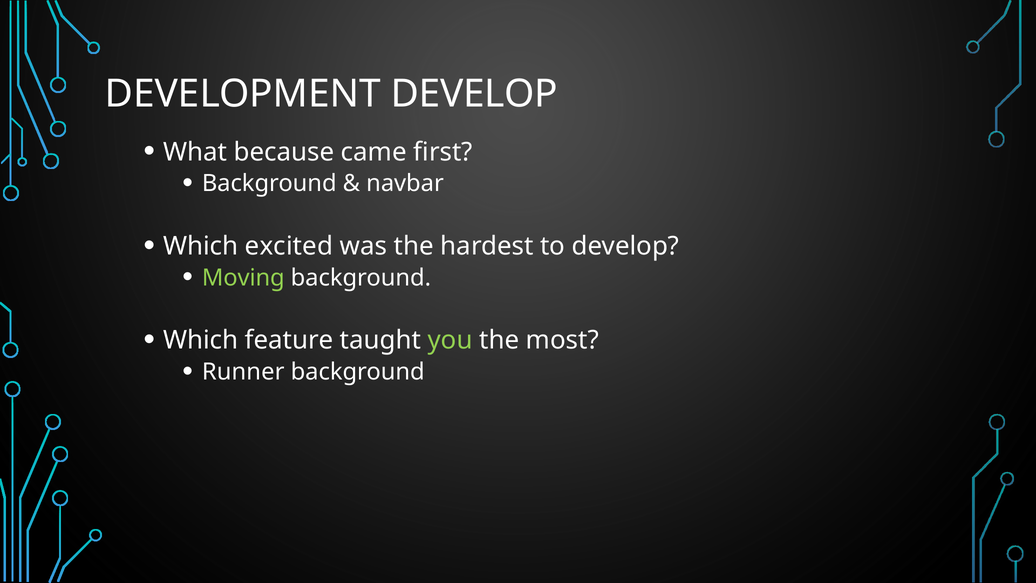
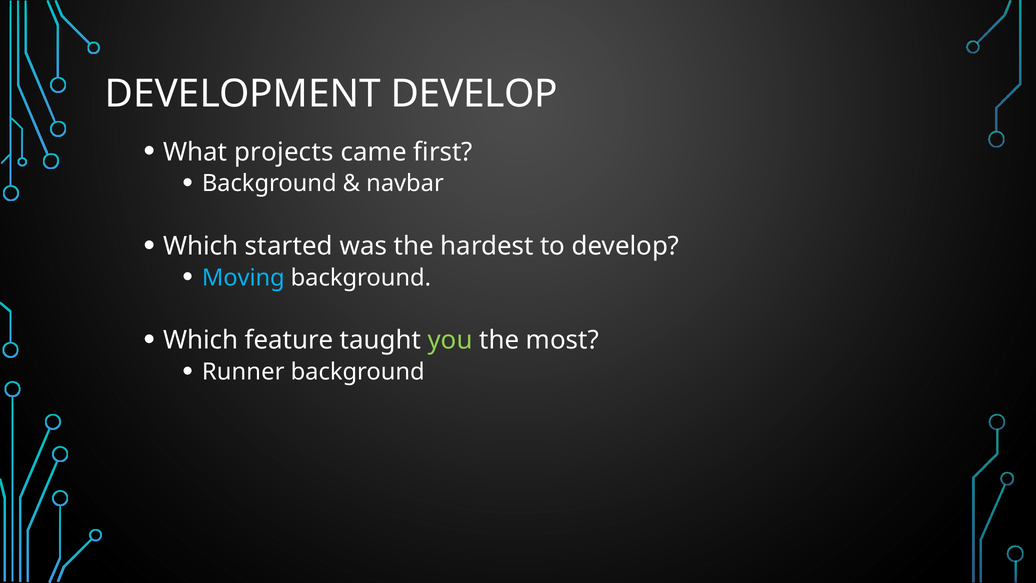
because: because -> projects (284, 152)
excited: excited -> started (289, 246)
Moving colour: light green -> light blue (243, 278)
